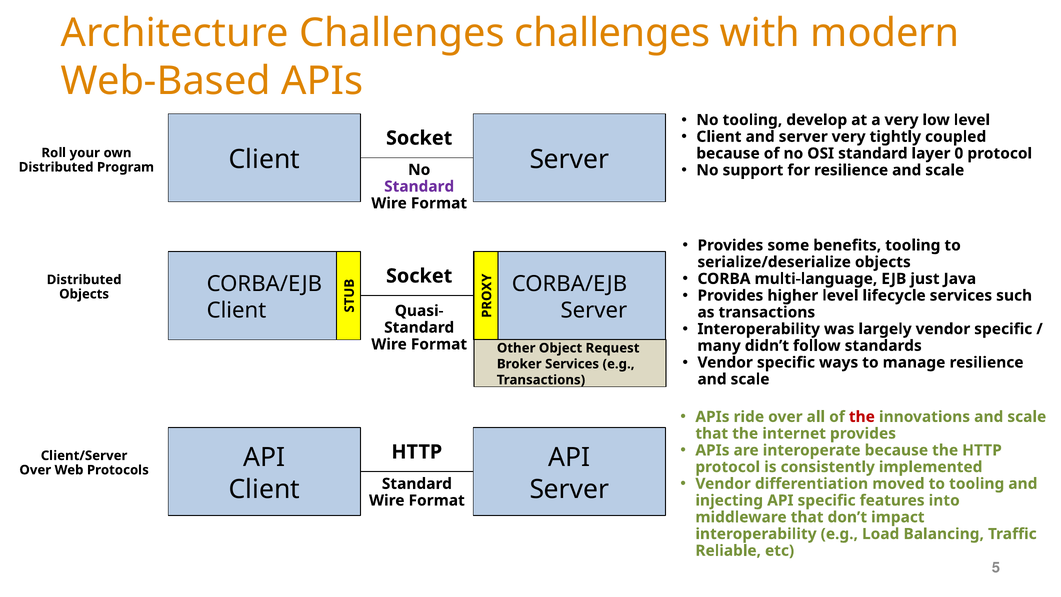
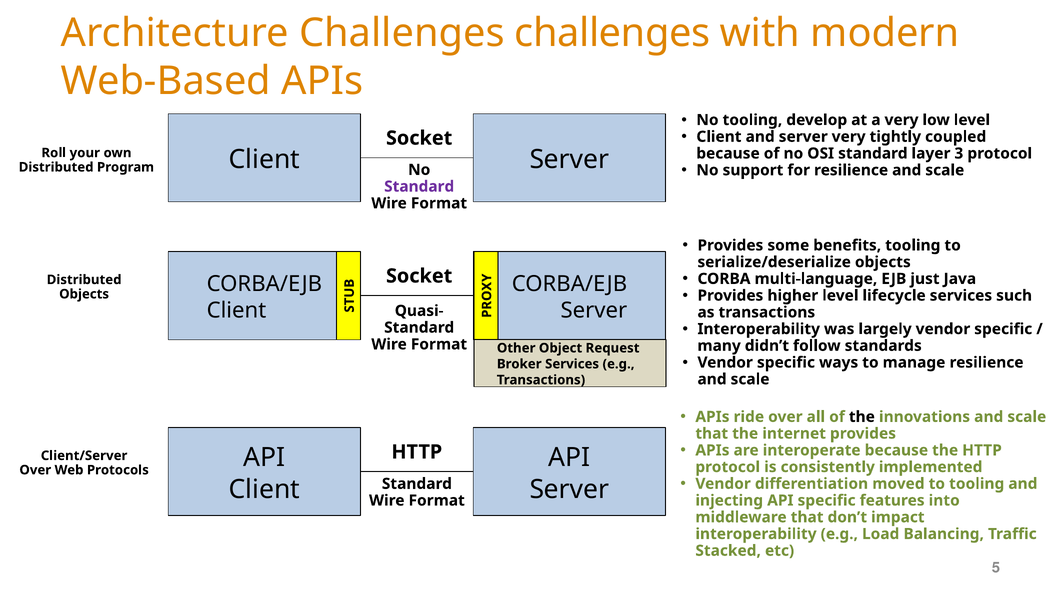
0: 0 -> 3 (959, 153)
the colour: red -> black (862, 417)
Reliable: Reliable -> Stacked (728, 551)
